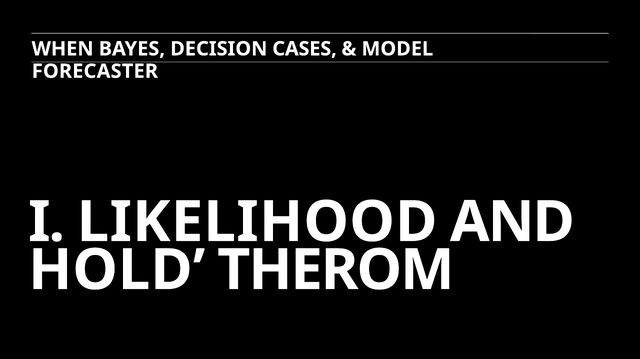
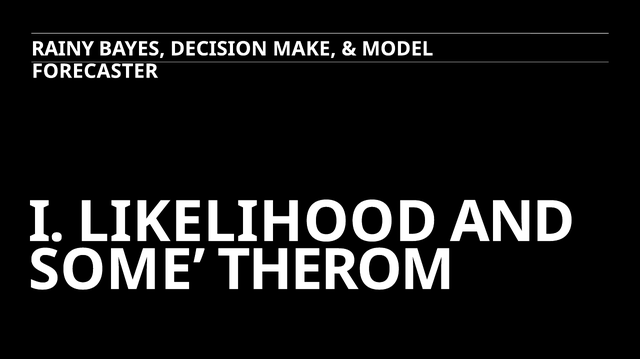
WHEN: WHEN -> RAINY (63, 49)
CASES: CASES -> MAKE (304, 49)
HOLD: HOLD -> SOME (117, 270)
